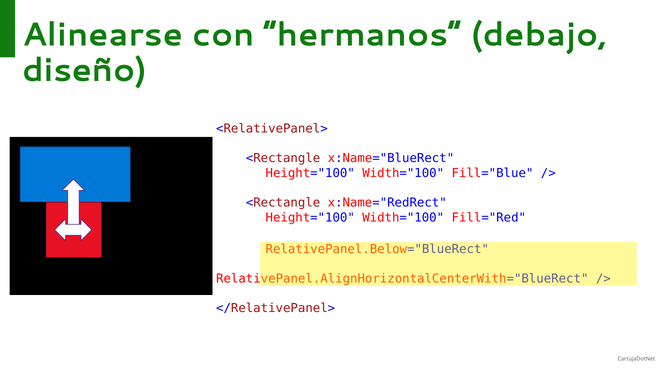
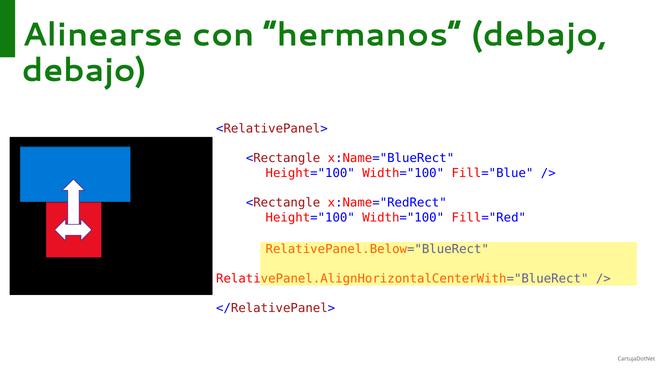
diseño: diseño -> debajo (85, 70)
